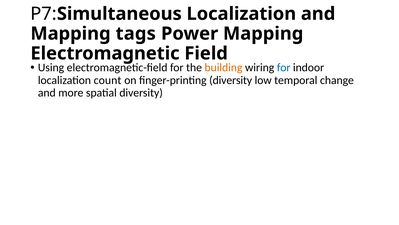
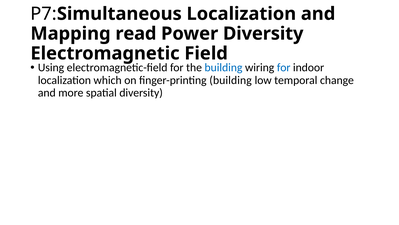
tags: tags -> read (136, 34)
Power Mapping: Mapping -> Diversity (263, 34)
building colour: orange -> blue (223, 67)
count: count -> which (108, 80)
finger-printing diversity: diversity -> building (231, 80)
